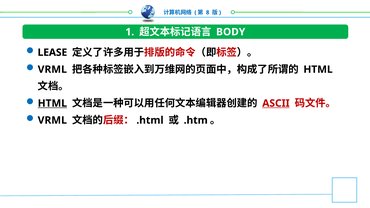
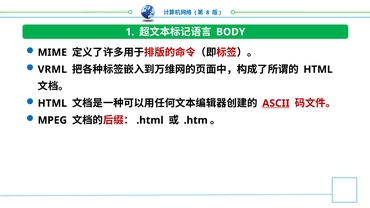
LEASE: LEASE -> MIME (52, 52)
HTML underline: present -> none (52, 103)
VRML: VRML -> MPEG (52, 120)
